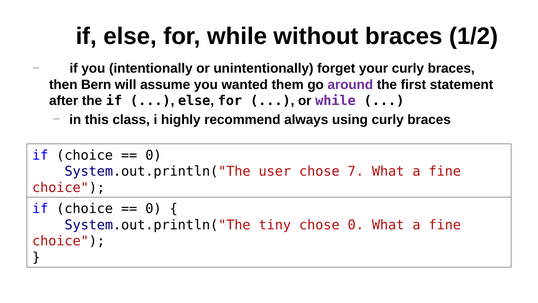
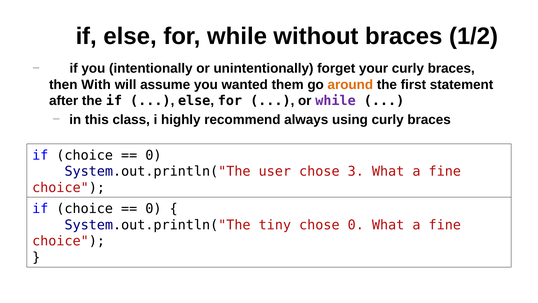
Bern: Bern -> With (96, 85)
around colour: purple -> orange (350, 85)
7: 7 -> 3 (356, 171)
